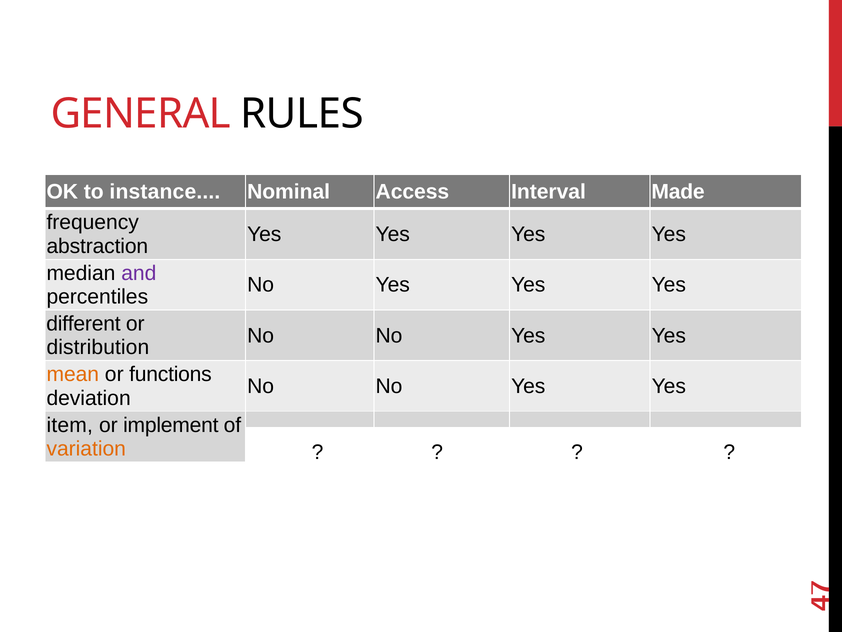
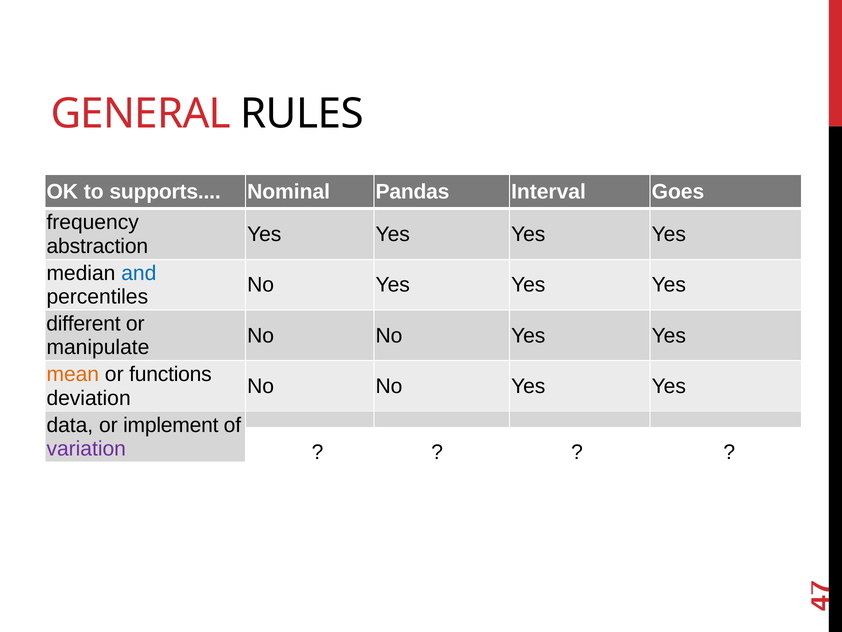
instance: instance -> supports (165, 192)
Access: Access -> Pandas (412, 192)
Made: Made -> Goes (678, 192)
and colour: purple -> blue (139, 273)
distribution: distribution -> manipulate (98, 347)
item: item -> data (70, 425)
variation colour: orange -> purple (86, 448)
